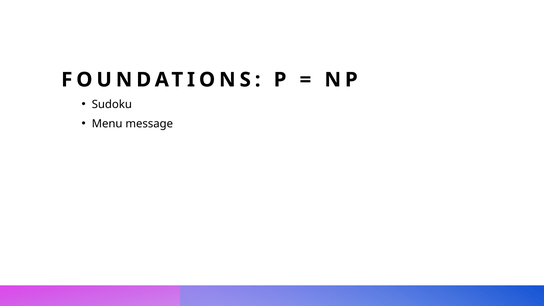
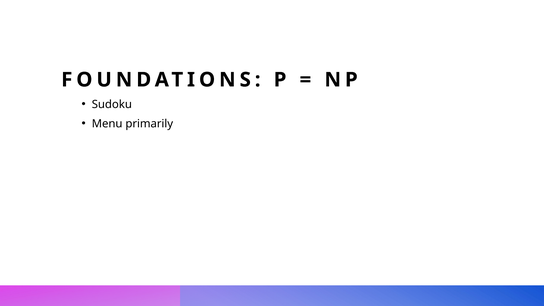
message: message -> primarily (149, 124)
